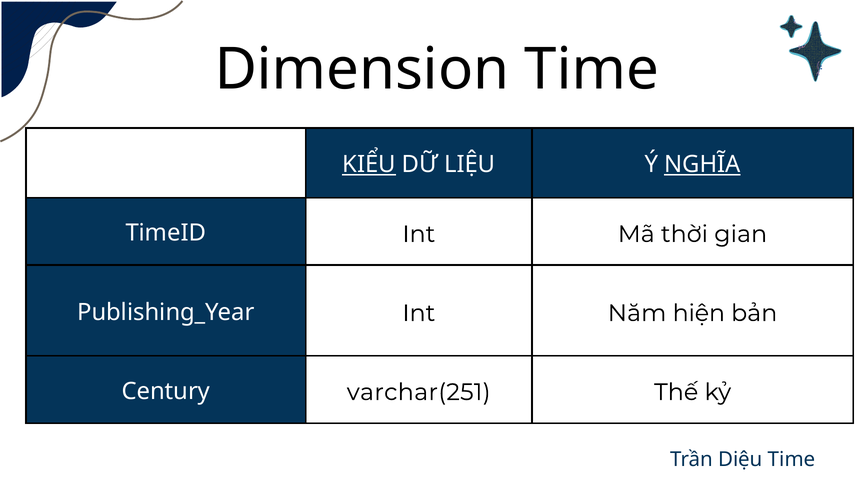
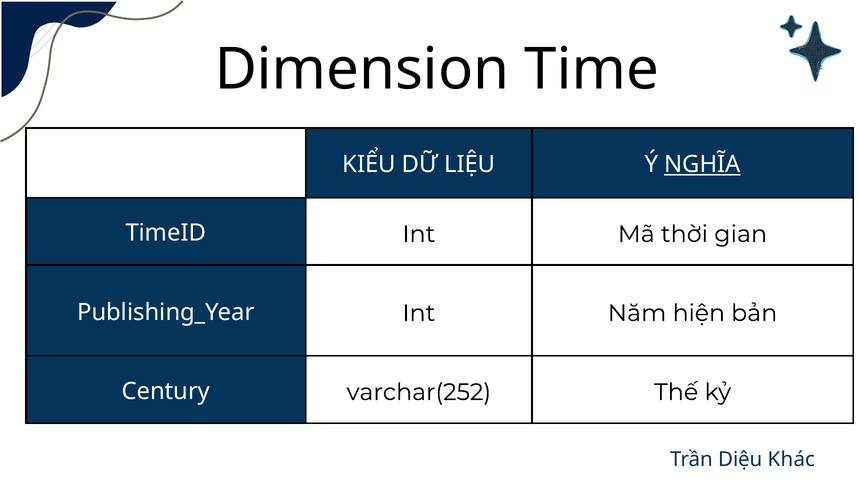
KIỂU underline: present -> none (369, 165)
varchar(251: varchar(251 -> varchar(252 (419, 392)
Diệu Time: Time -> Khác (792, 460)
